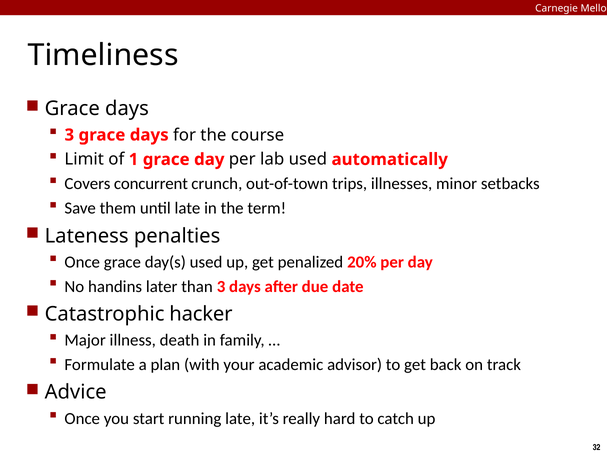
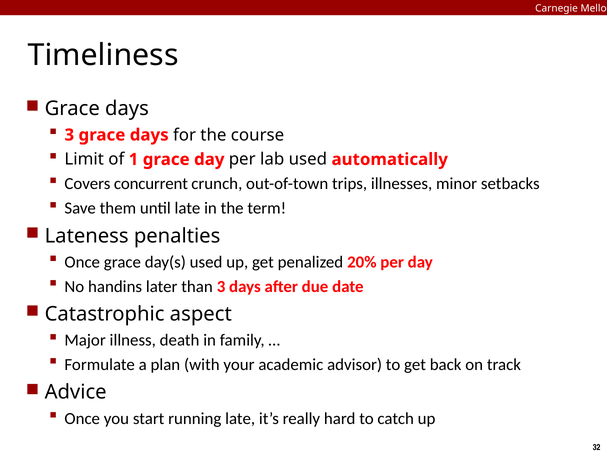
hacker: hacker -> aspect (201, 314)
